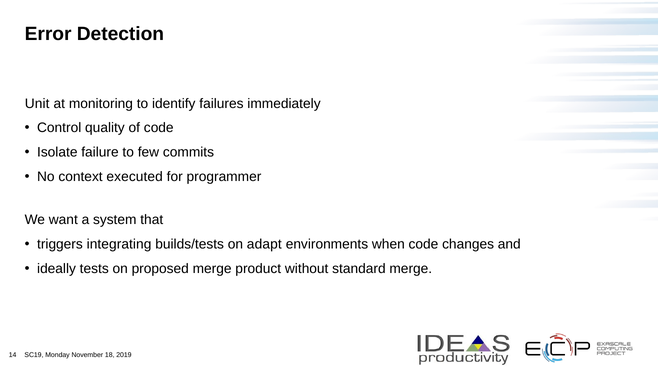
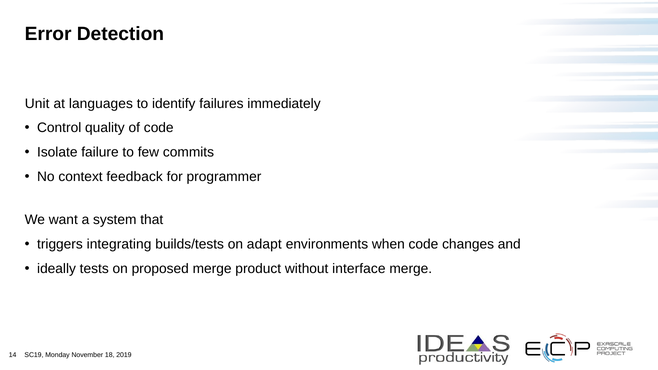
monitoring: monitoring -> languages (101, 104)
executed: executed -> feedback (135, 177)
standard: standard -> interface (359, 269)
